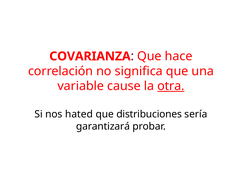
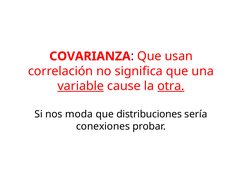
hace: hace -> usan (179, 56)
variable underline: none -> present (81, 86)
hated: hated -> moda (79, 115)
garantizará: garantizará -> conexiones (103, 127)
